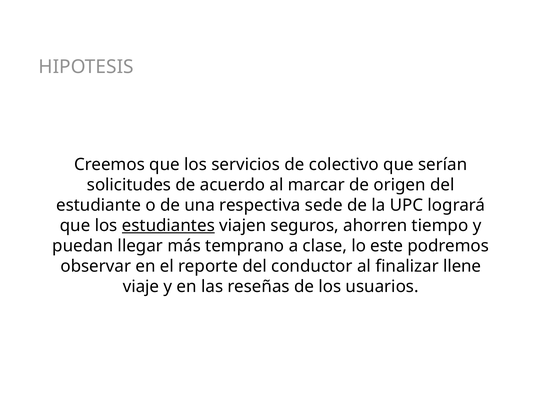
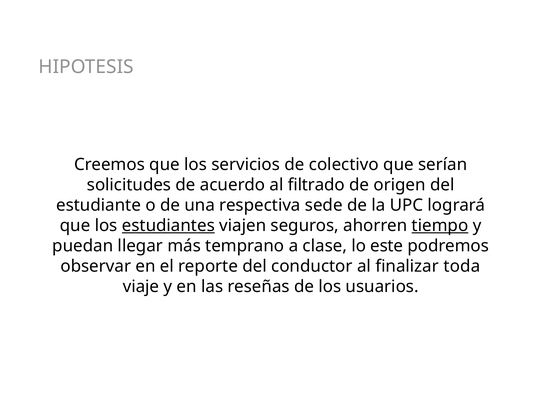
marcar: marcar -> filtrado (316, 185)
tiempo underline: none -> present (440, 226)
llene: llene -> toda (462, 266)
